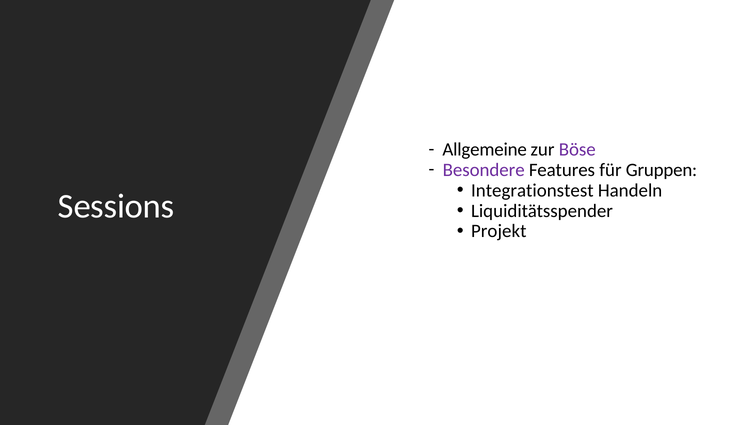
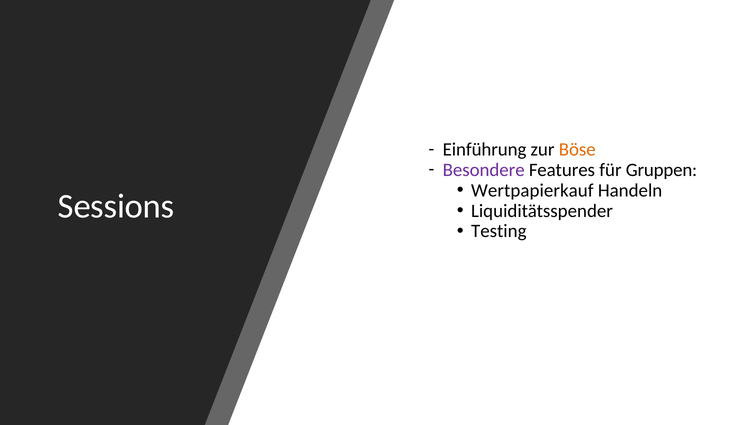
Allgemeine: Allgemeine -> Einführung (485, 150)
Böse colour: purple -> orange (577, 150)
Integrationstest: Integrationstest -> Wertpapierkauf (532, 191)
Projekt: Projekt -> Testing (499, 231)
